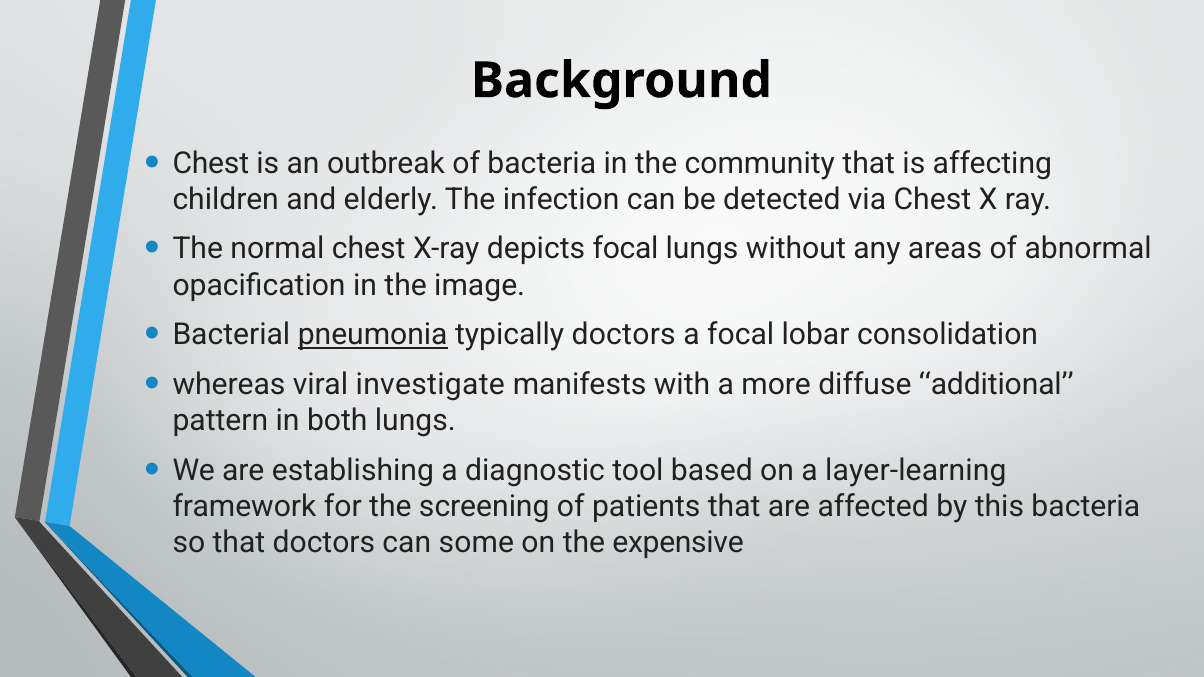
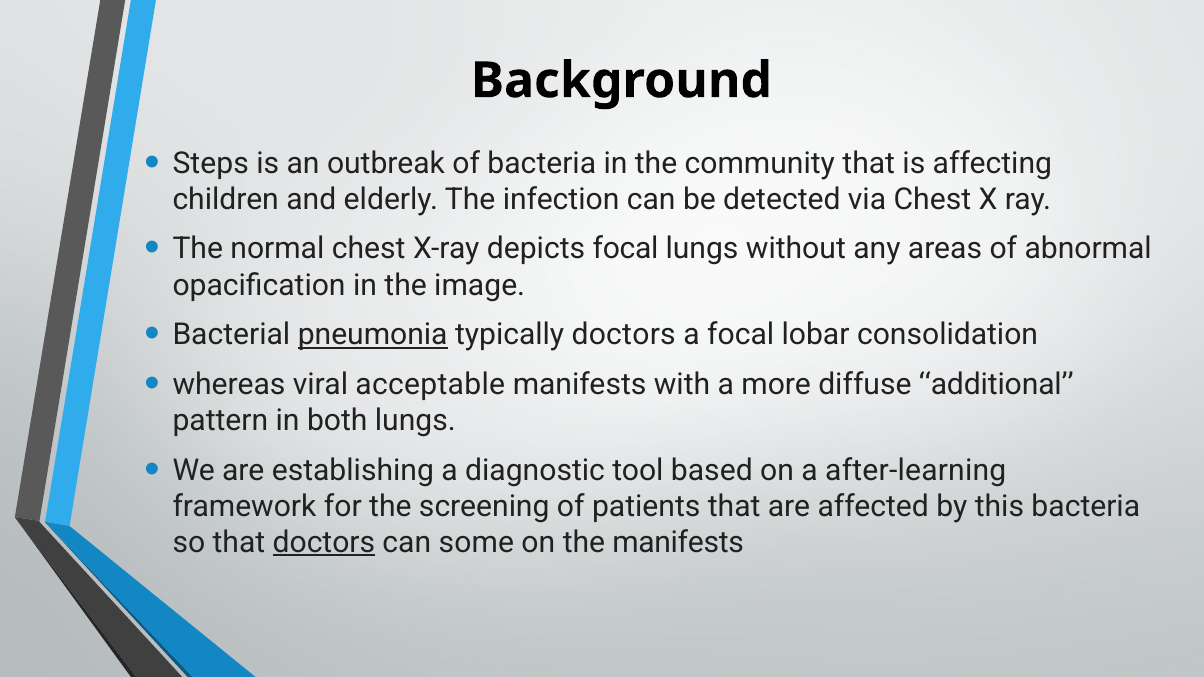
Chest: Chest -> Steps (211, 163)
investigate: investigate -> acceptable (430, 385)
layer-learning: layer-learning -> after-learning (916, 470)
doctors underline: none -> present (324, 543)
the expensive: expensive -> manifests (678, 543)
